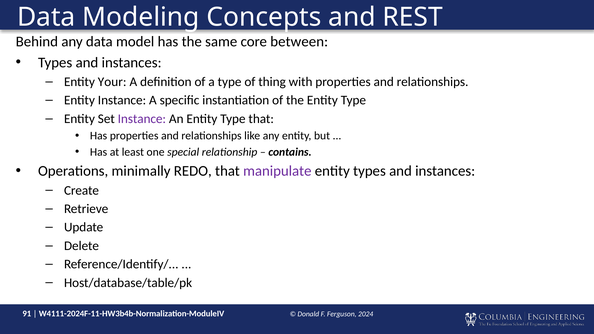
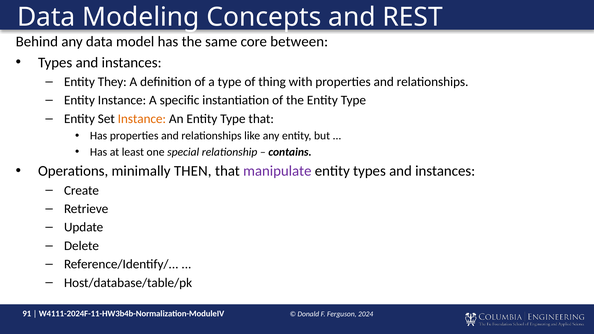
Your: Your -> They (112, 82)
Instance colour: purple -> orange (142, 119)
REDO: REDO -> THEN (193, 171)
